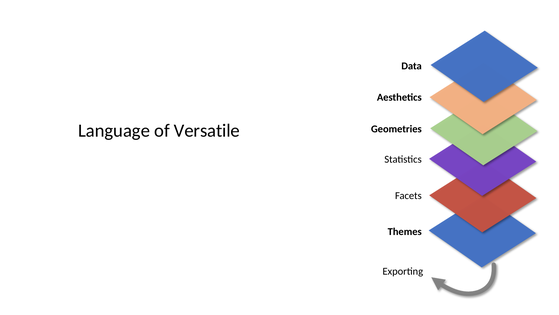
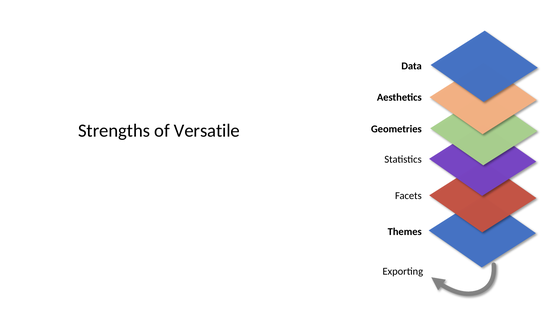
Language: Language -> Strengths (114, 131)
